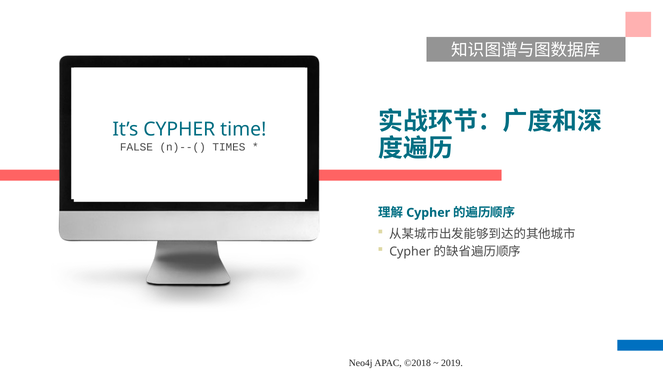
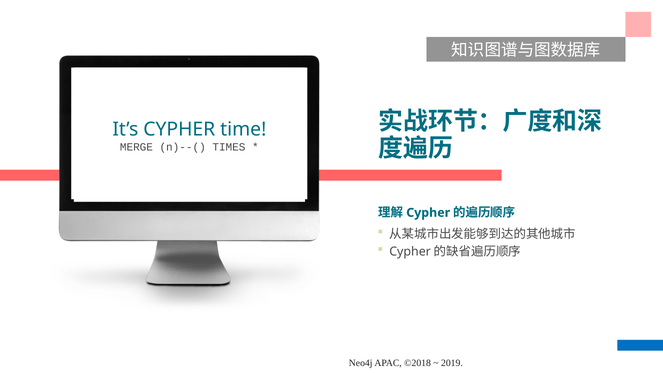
FALSE: FALSE -> MERGE (136, 147)
